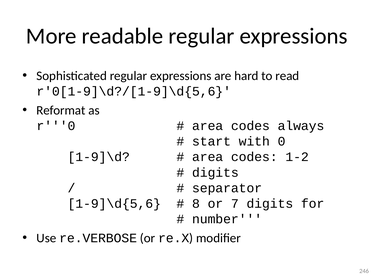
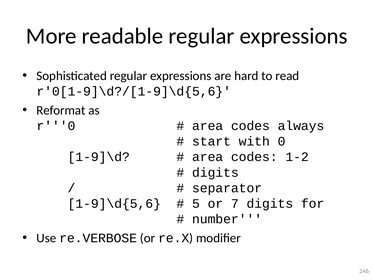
8: 8 -> 5 (196, 204)
